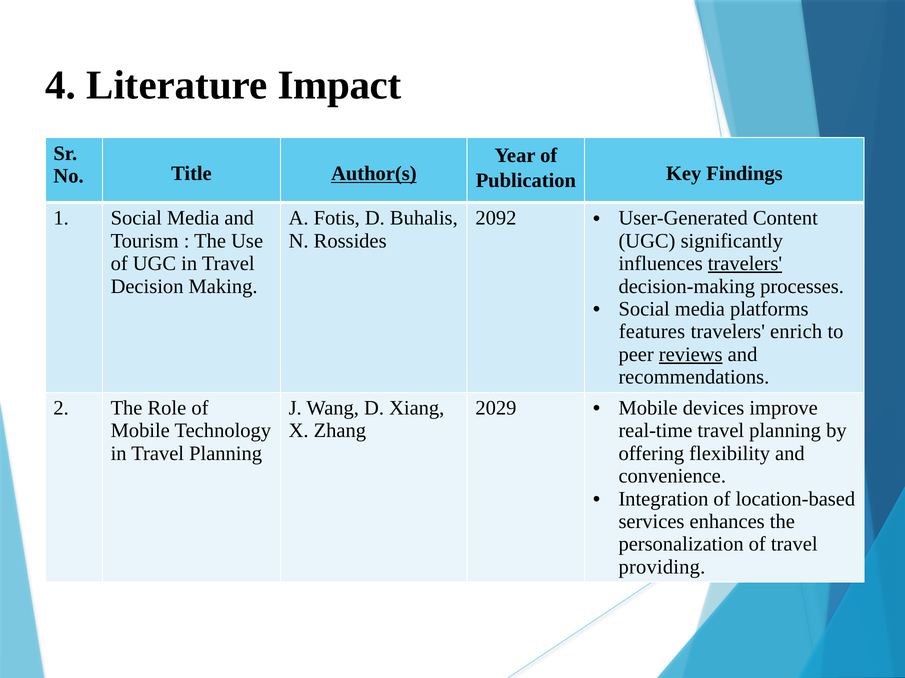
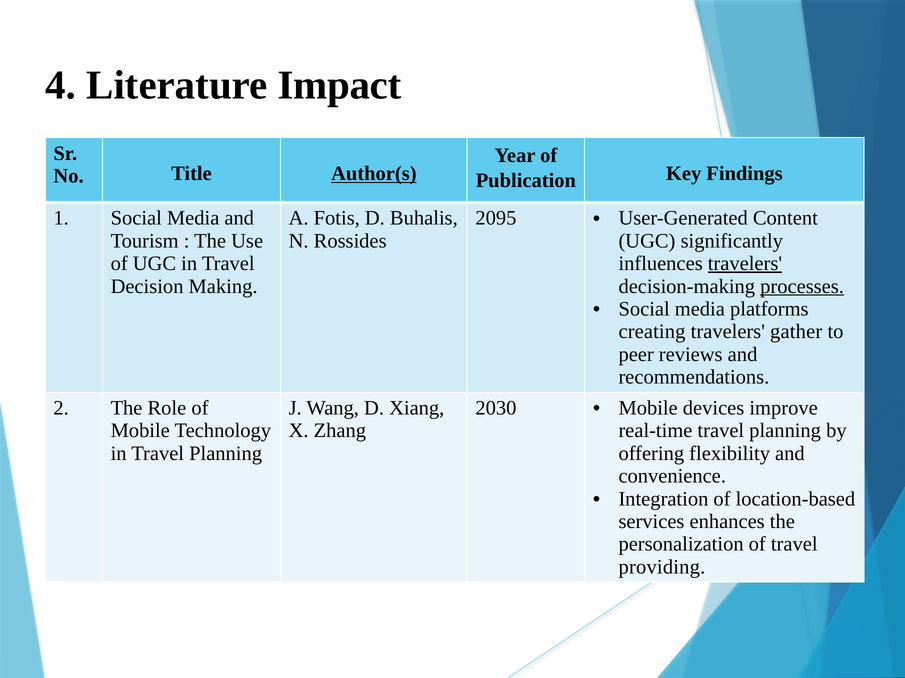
2092: 2092 -> 2095 (496, 218)
processes underline: none -> present (802, 287)
features: features -> creating (652, 332)
enrich: enrich -> gather (796, 332)
reviews underline: present -> none (691, 355)
2029: 2029 -> 2030 (496, 408)
